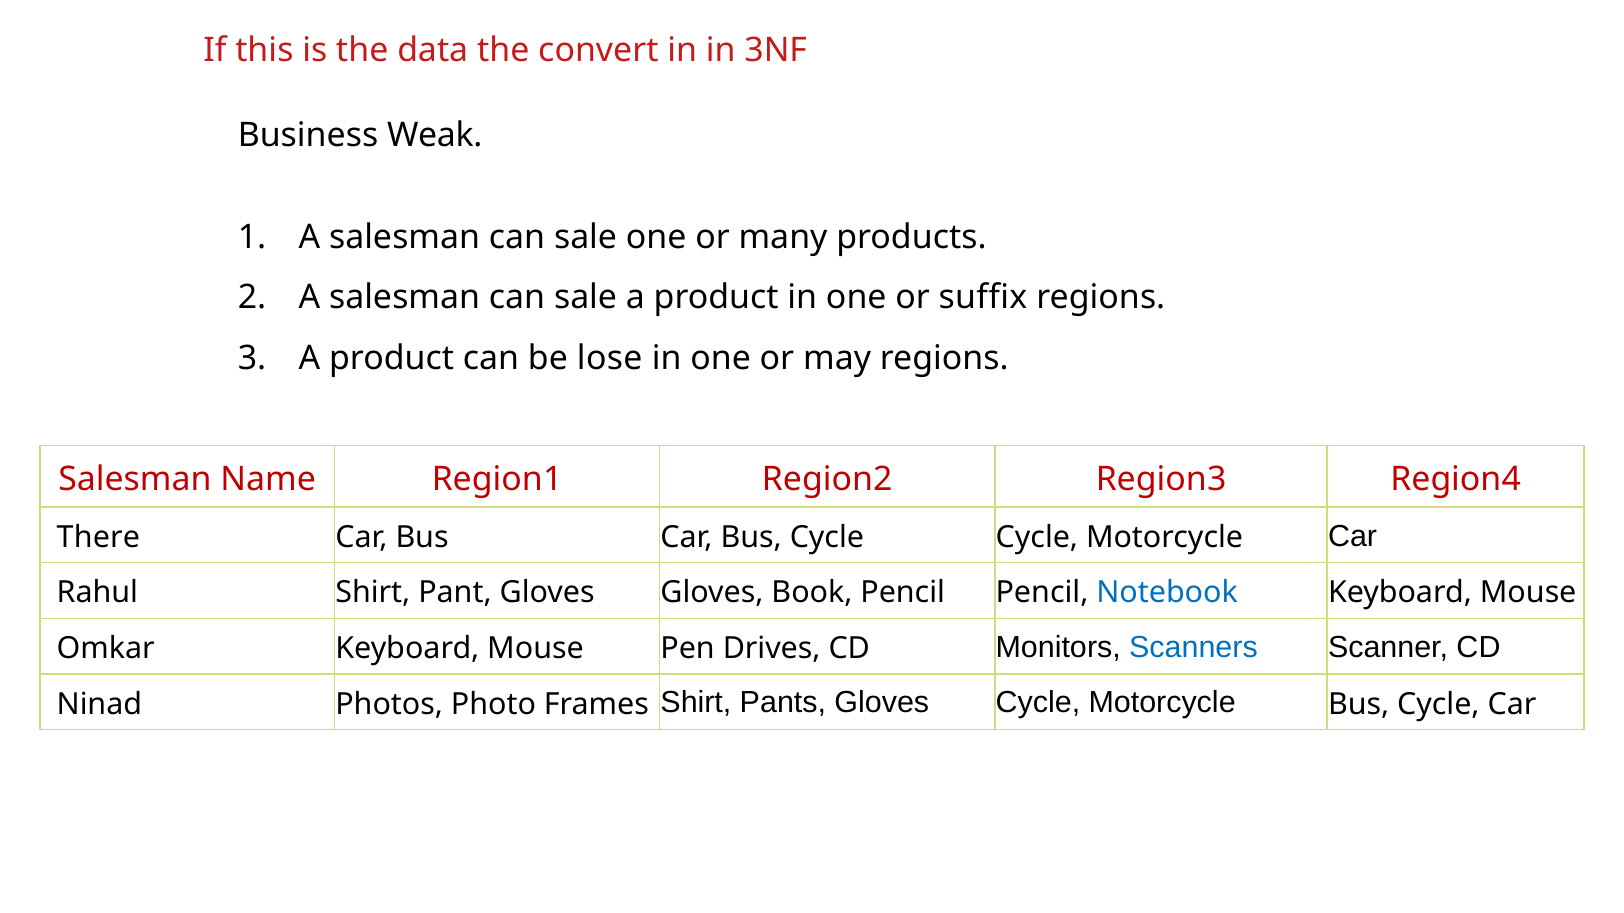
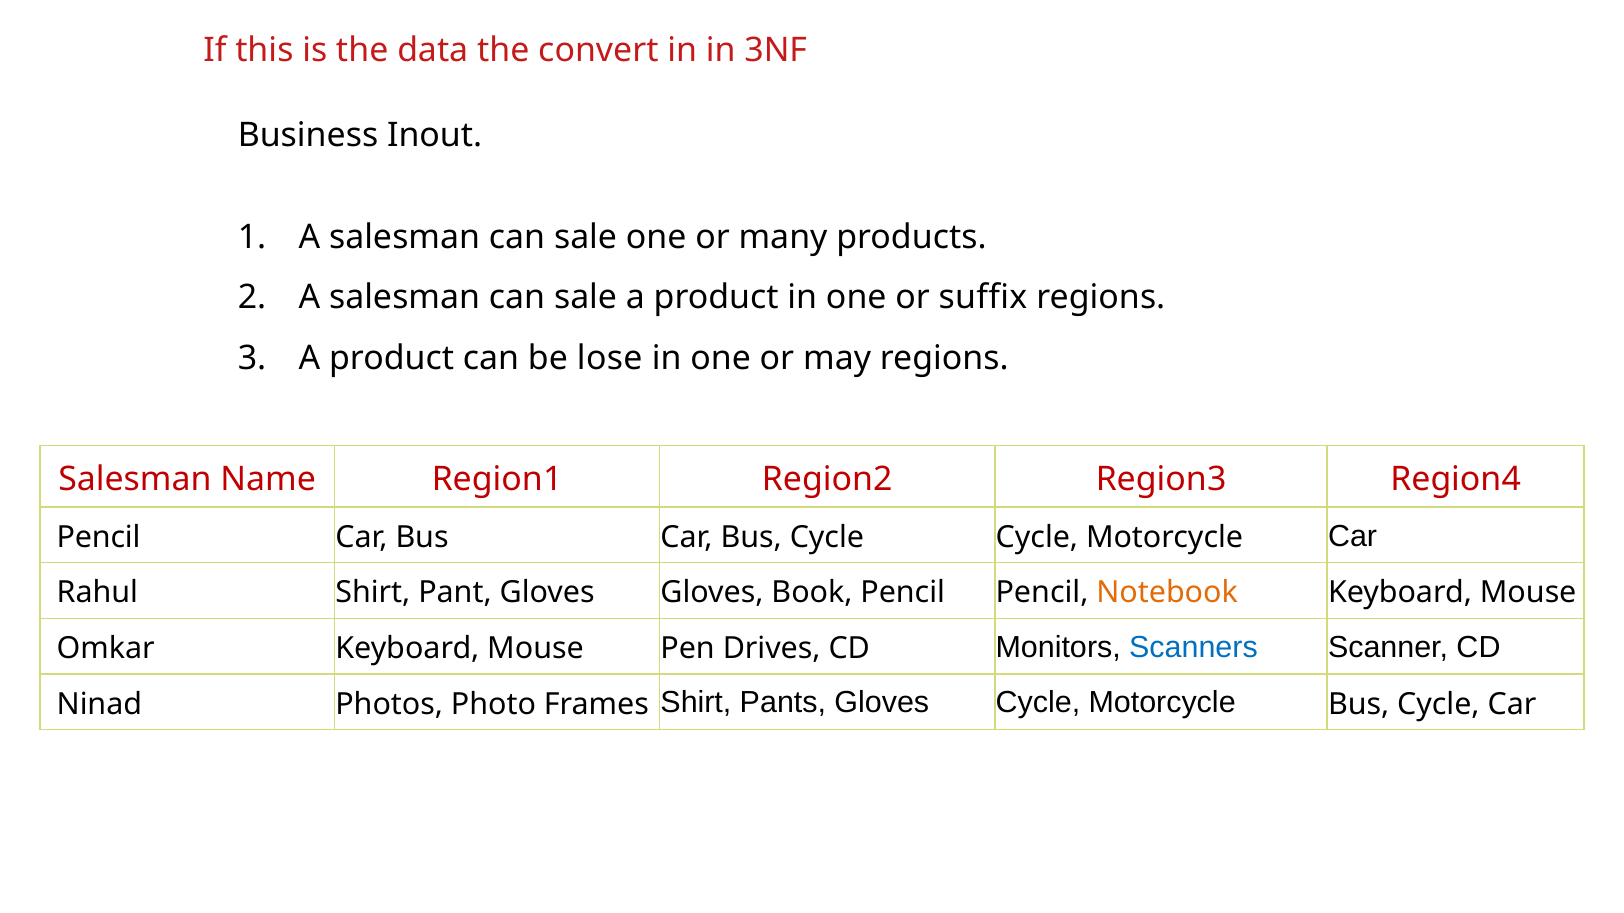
Weak: Weak -> Inout (435, 136)
There: There -> Pencil (99, 537)
Notebook colour: blue -> orange (1167, 593)
